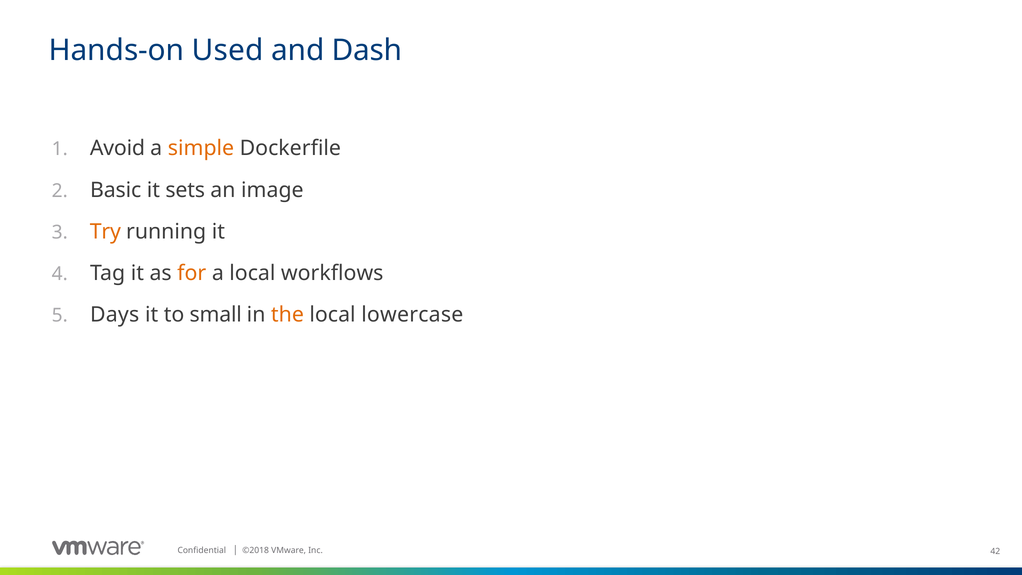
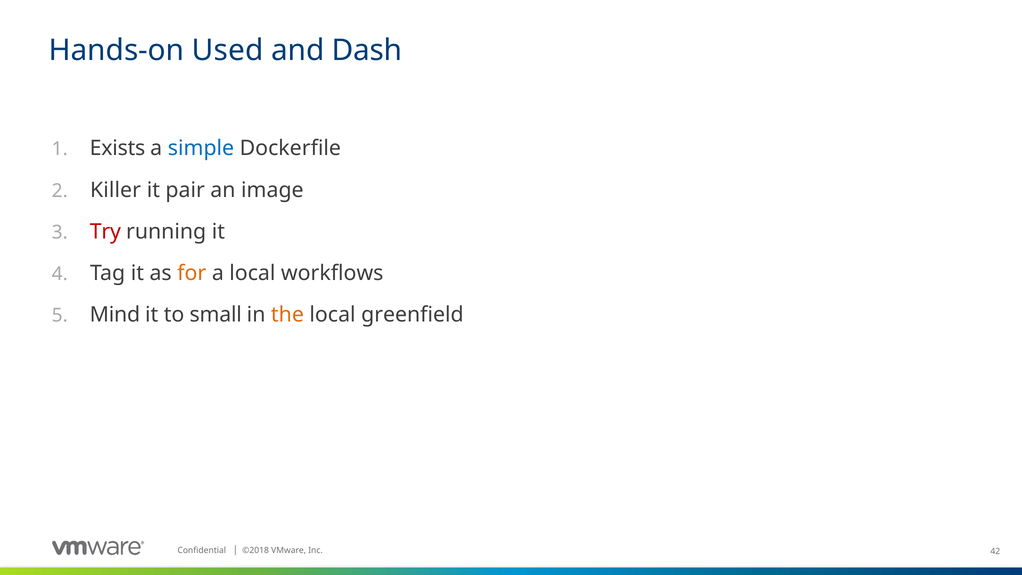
Avoid: Avoid -> Exists (118, 148)
simple colour: orange -> blue (201, 148)
Basic: Basic -> Killer (116, 190)
sets: sets -> pair (185, 190)
Try colour: orange -> red (105, 232)
Days: Days -> Mind (115, 315)
lowercase: lowercase -> greenfield (412, 315)
